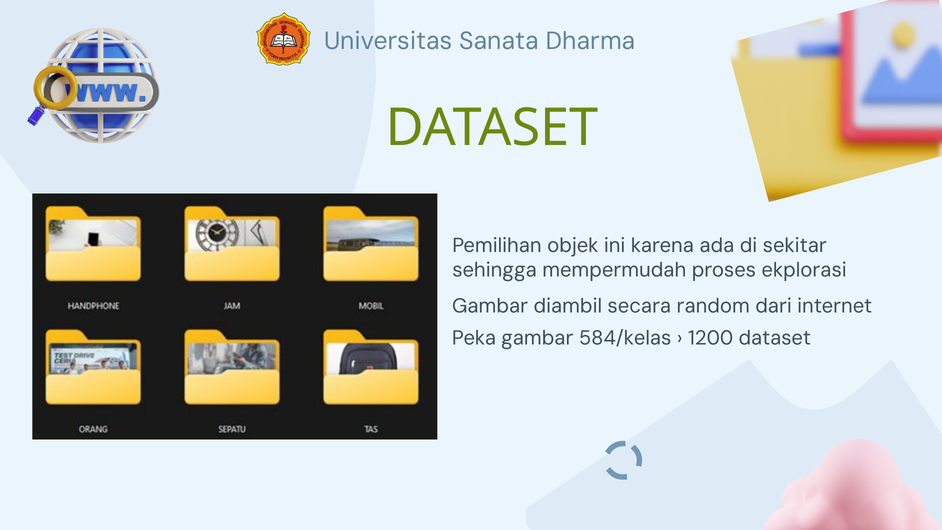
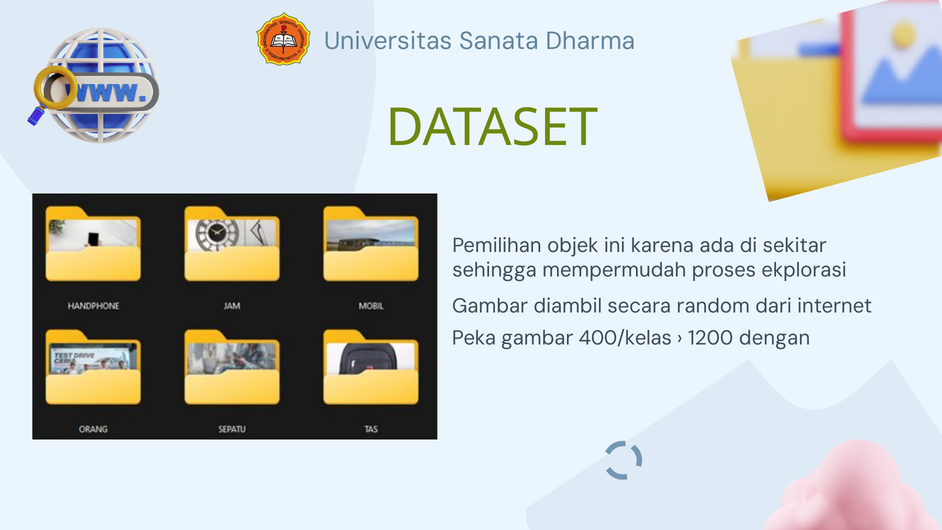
584/kelas: 584/kelas -> 400/kelas (625, 338)
1200 dataset: dataset -> dengan (775, 338)
